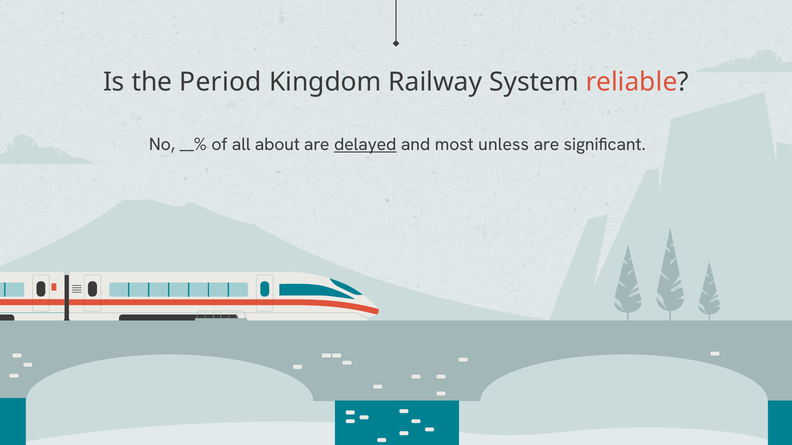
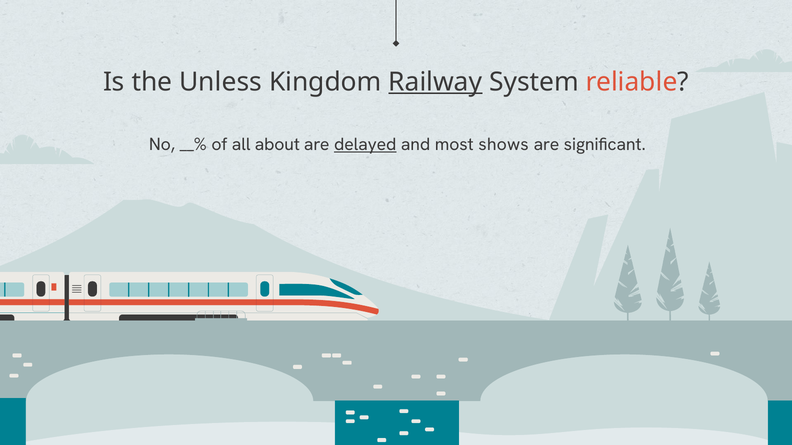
Period: Period -> Unless (221, 82)
Railway underline: none -> present (435, 82)
unless: unless -> shows (504, 145)
